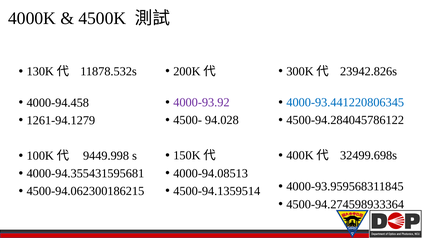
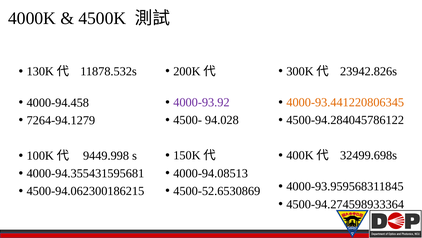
4000-93.441220806345 colour: blue -> orange (345, 102)
1261-94.1279: 1261-94.1279 -> 7264-94.1279 (61, 120)
4500-94.1359514: 4500-94.1359514 -> 4500-52.6530869 (217, 190)
